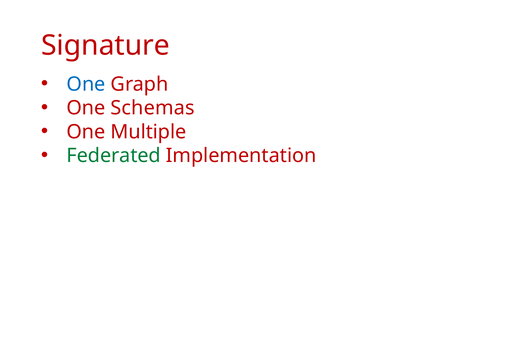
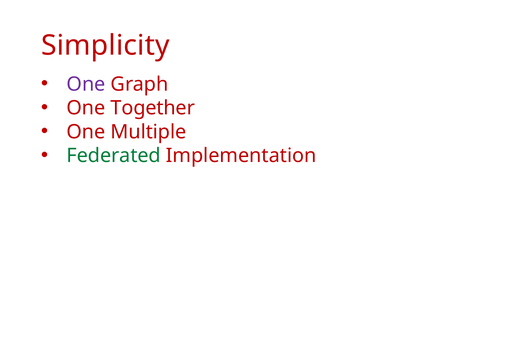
Signature: Signature -> Simplicity (105, 45)
One colour: blue -> purple (86, 84)
Schemas: Schemas -> Together (153, 108)
